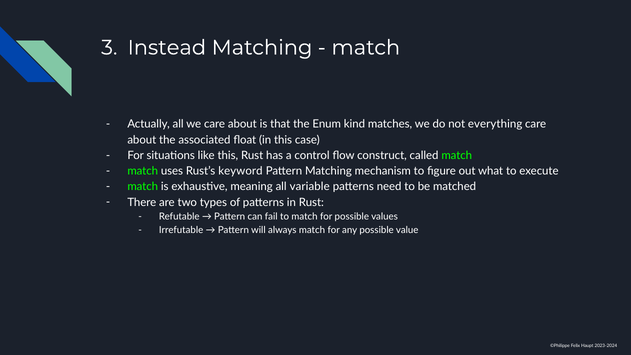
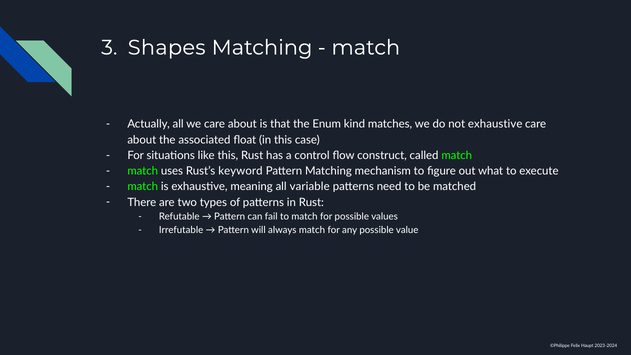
Instead: Instead -> Shapes (167, 48)
not everything: everything -> exhaustive (495, 124)
